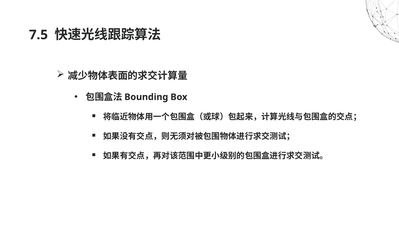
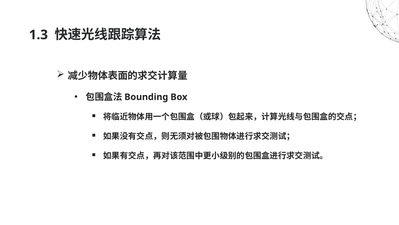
7.5: 7.5 -> 1.3 (38, 35)
